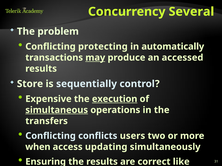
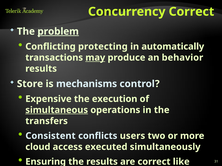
Concurrency Several: Several -> Correct (191, 12)
problem underline: none -> present (58, 32)
accessed: accessed -> behavior (182, 58)
is sequentially: sequentially -> mechanisms (87, 84)
execution underline: present -> none (115, 99)
Conflicting: Conflicting -> Consistent (51, 136)
when: when -> cloud (38, 147)
access updating: updating -> executed (106, 147)
